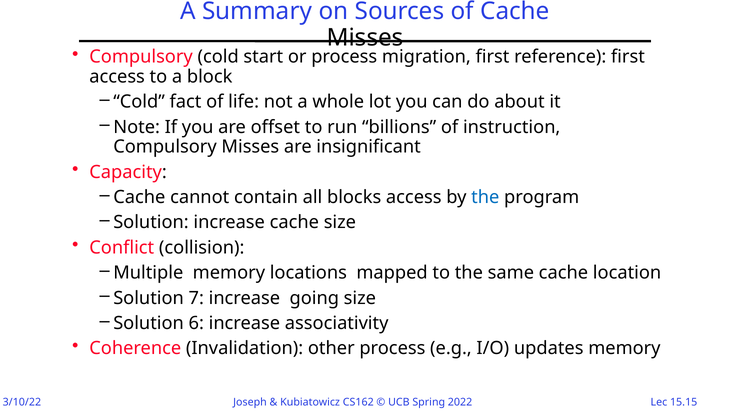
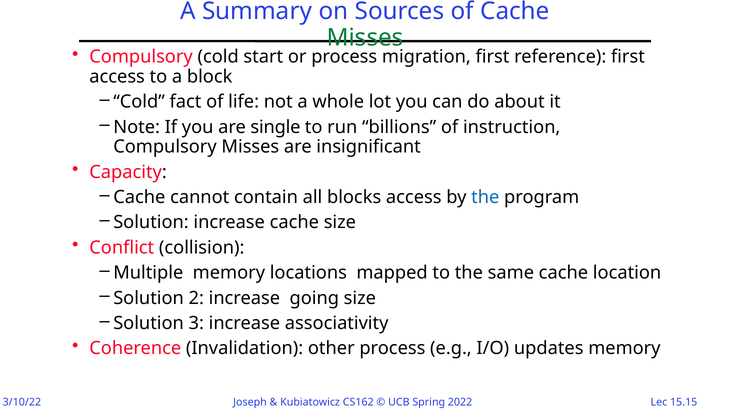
Misses colour: black -> green (365, 38)
offset: offset -> single (275, 127)
7: 7 -> 2 (196, 298)
6: 6 -> 3 (196, 323)
